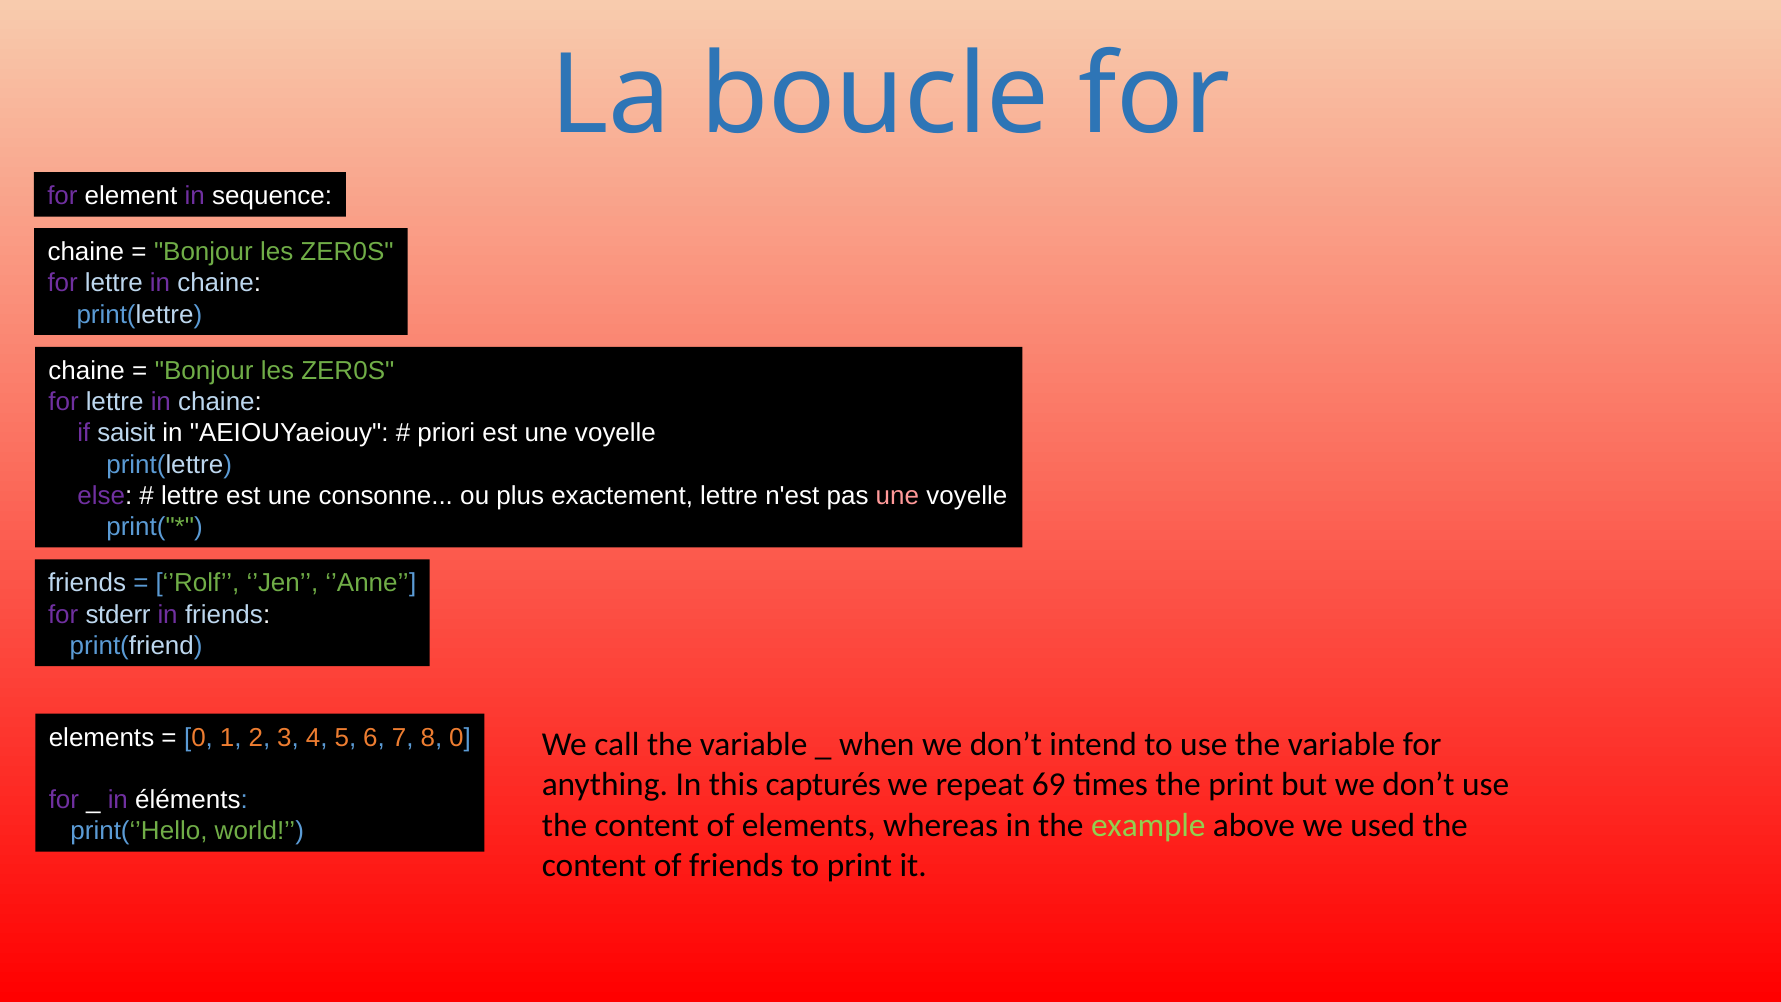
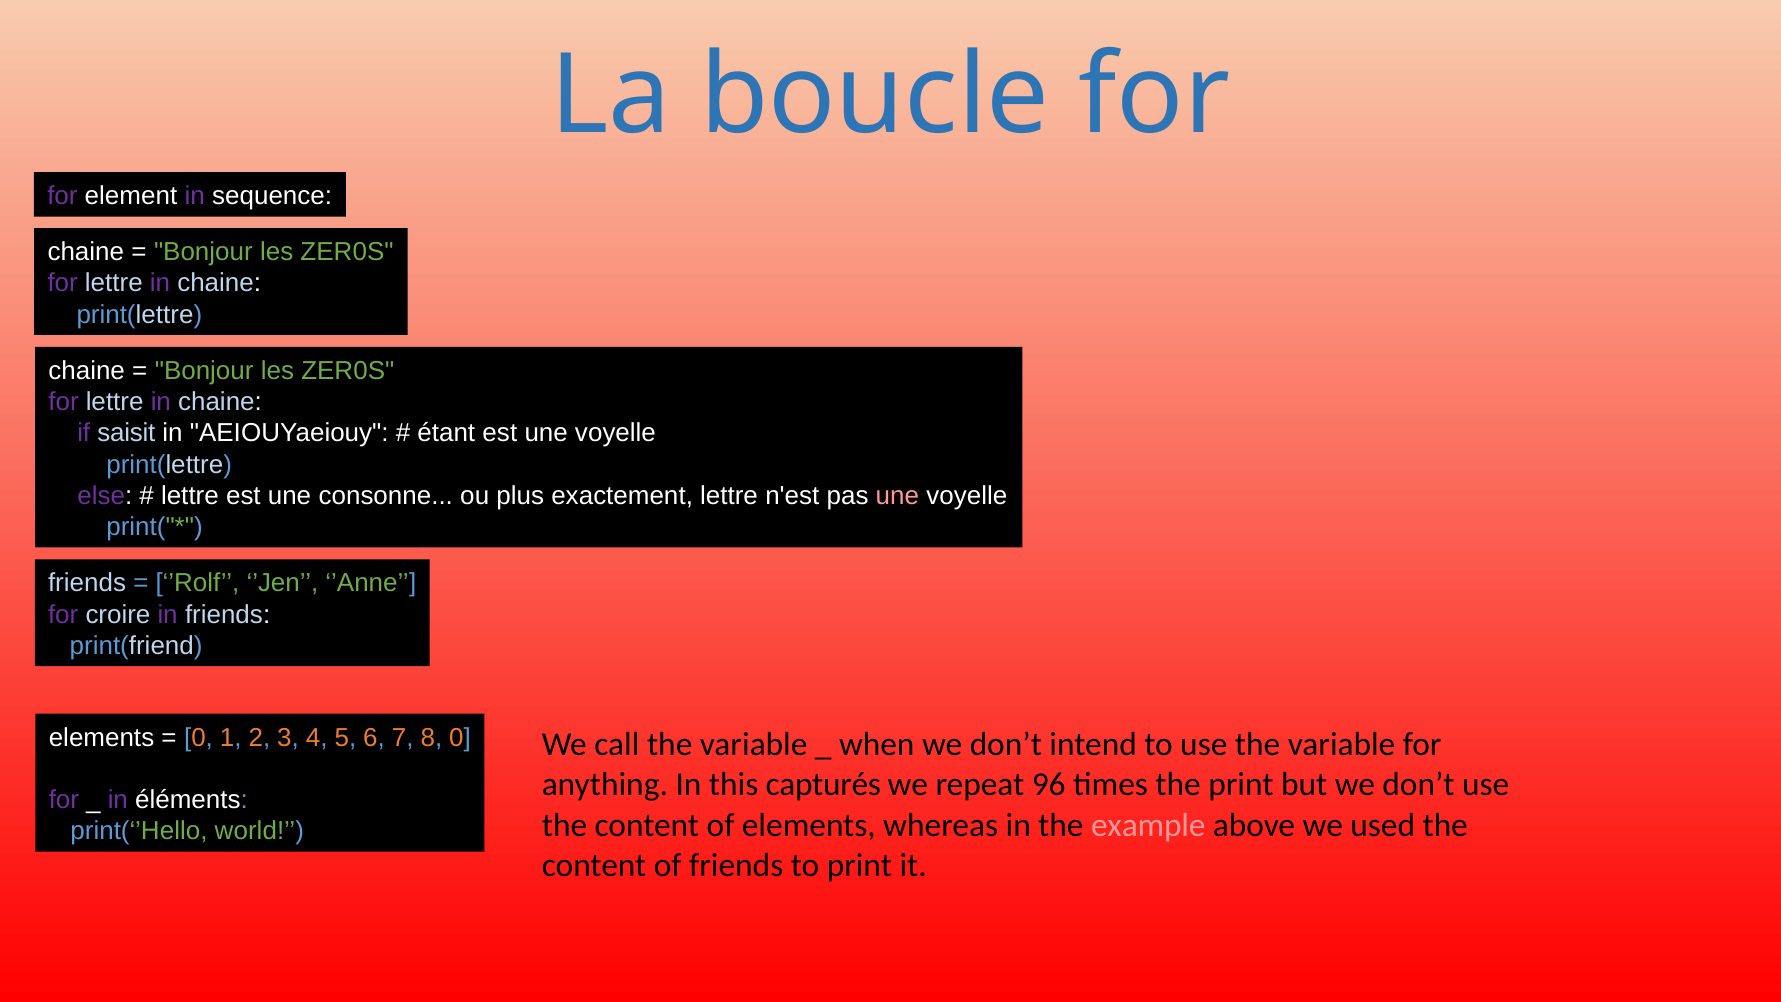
priori: priori -> étant (446, 433)
stderr: stderr -> croire (118, 614)
69: 69 -> 96 (1049, 785)
example colour: light green -> pink (1148, 825)
